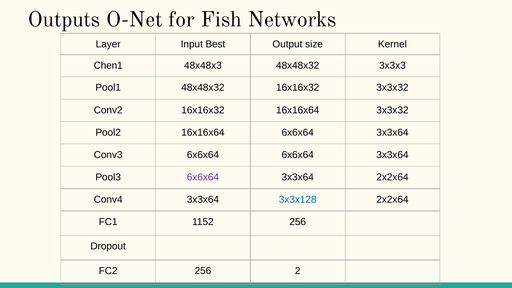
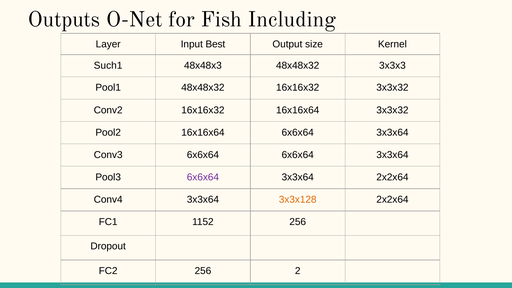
Networks: Networks -> Including (292, 19)
Chen1: Chen1 -> Such1 (108, 66)
3x3x128 colour: blue -> orange (298, 199)
